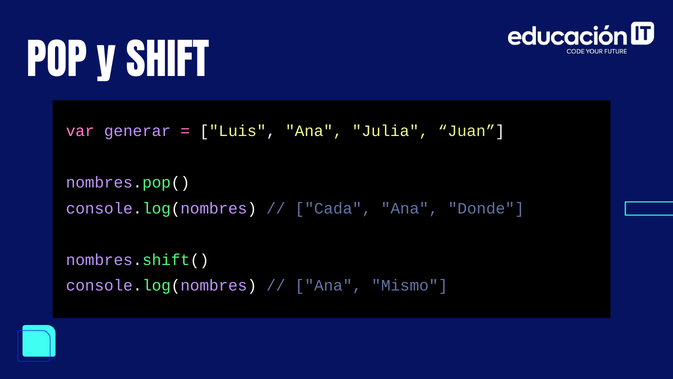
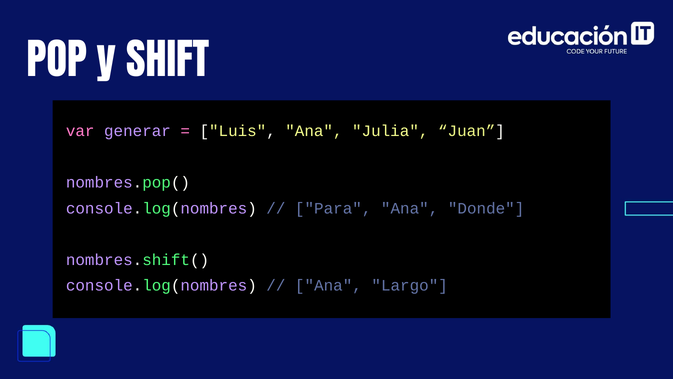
Cada: Cada -> Para (333, 208)
Mismo: Mismo -> Largo (410, 285)
